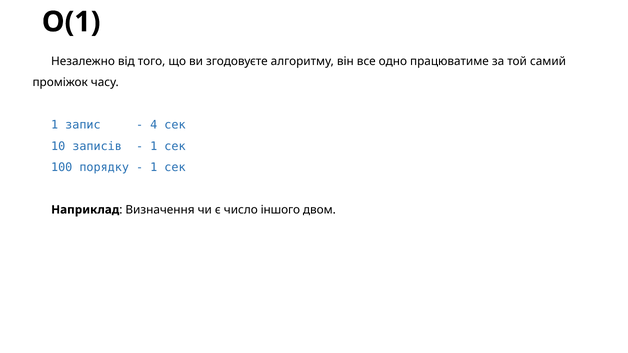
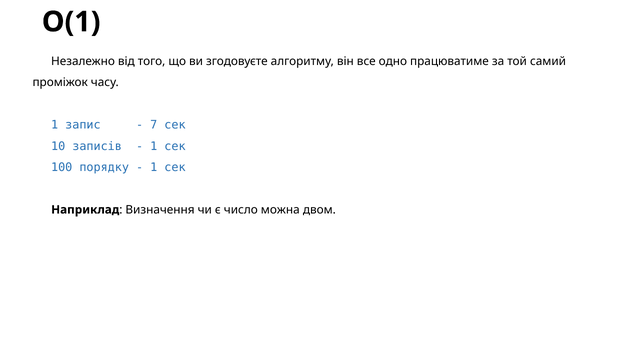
4: 4 -> 7 (154, 125)
іншого: іншого -> можна (280, 210)
